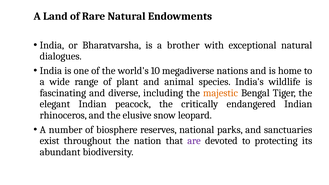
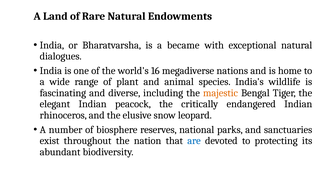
brother: brother -> became (183, 45)
10: 10 -> 16 (155, 71)
are colour: purple -> blue (194, 141)
